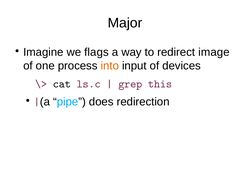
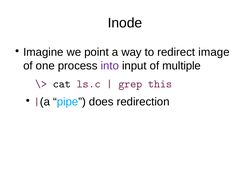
Major: Major -> Inode (125, 23)
flags: flags -> point (97, 52)
into colour: orange -> purple (110, 66)
devices: devices -> multiple (182, 66)
